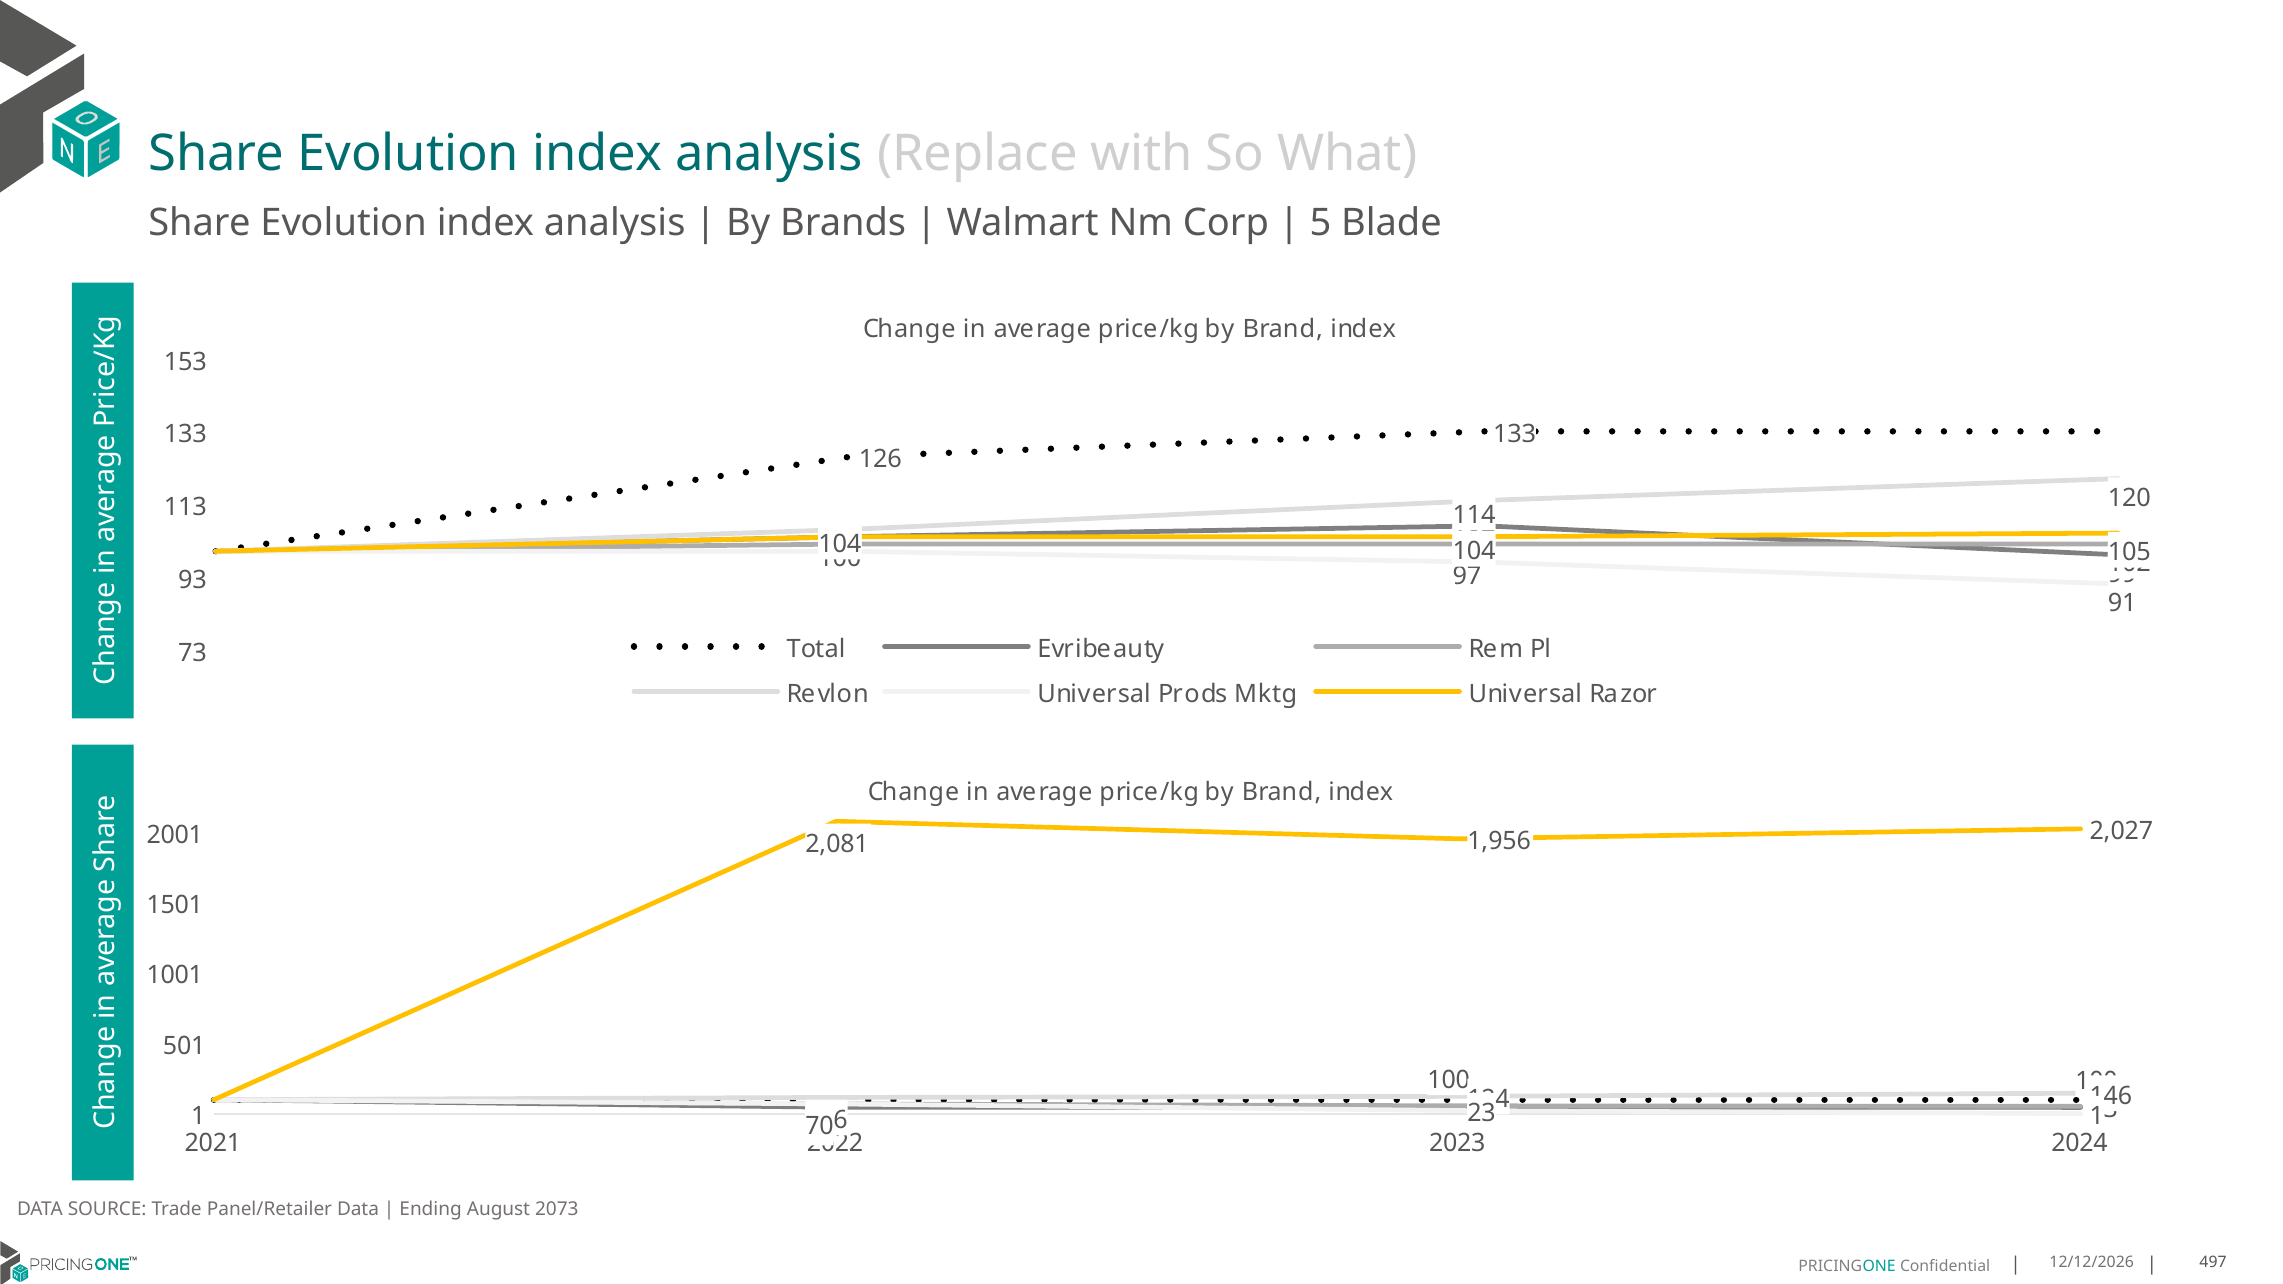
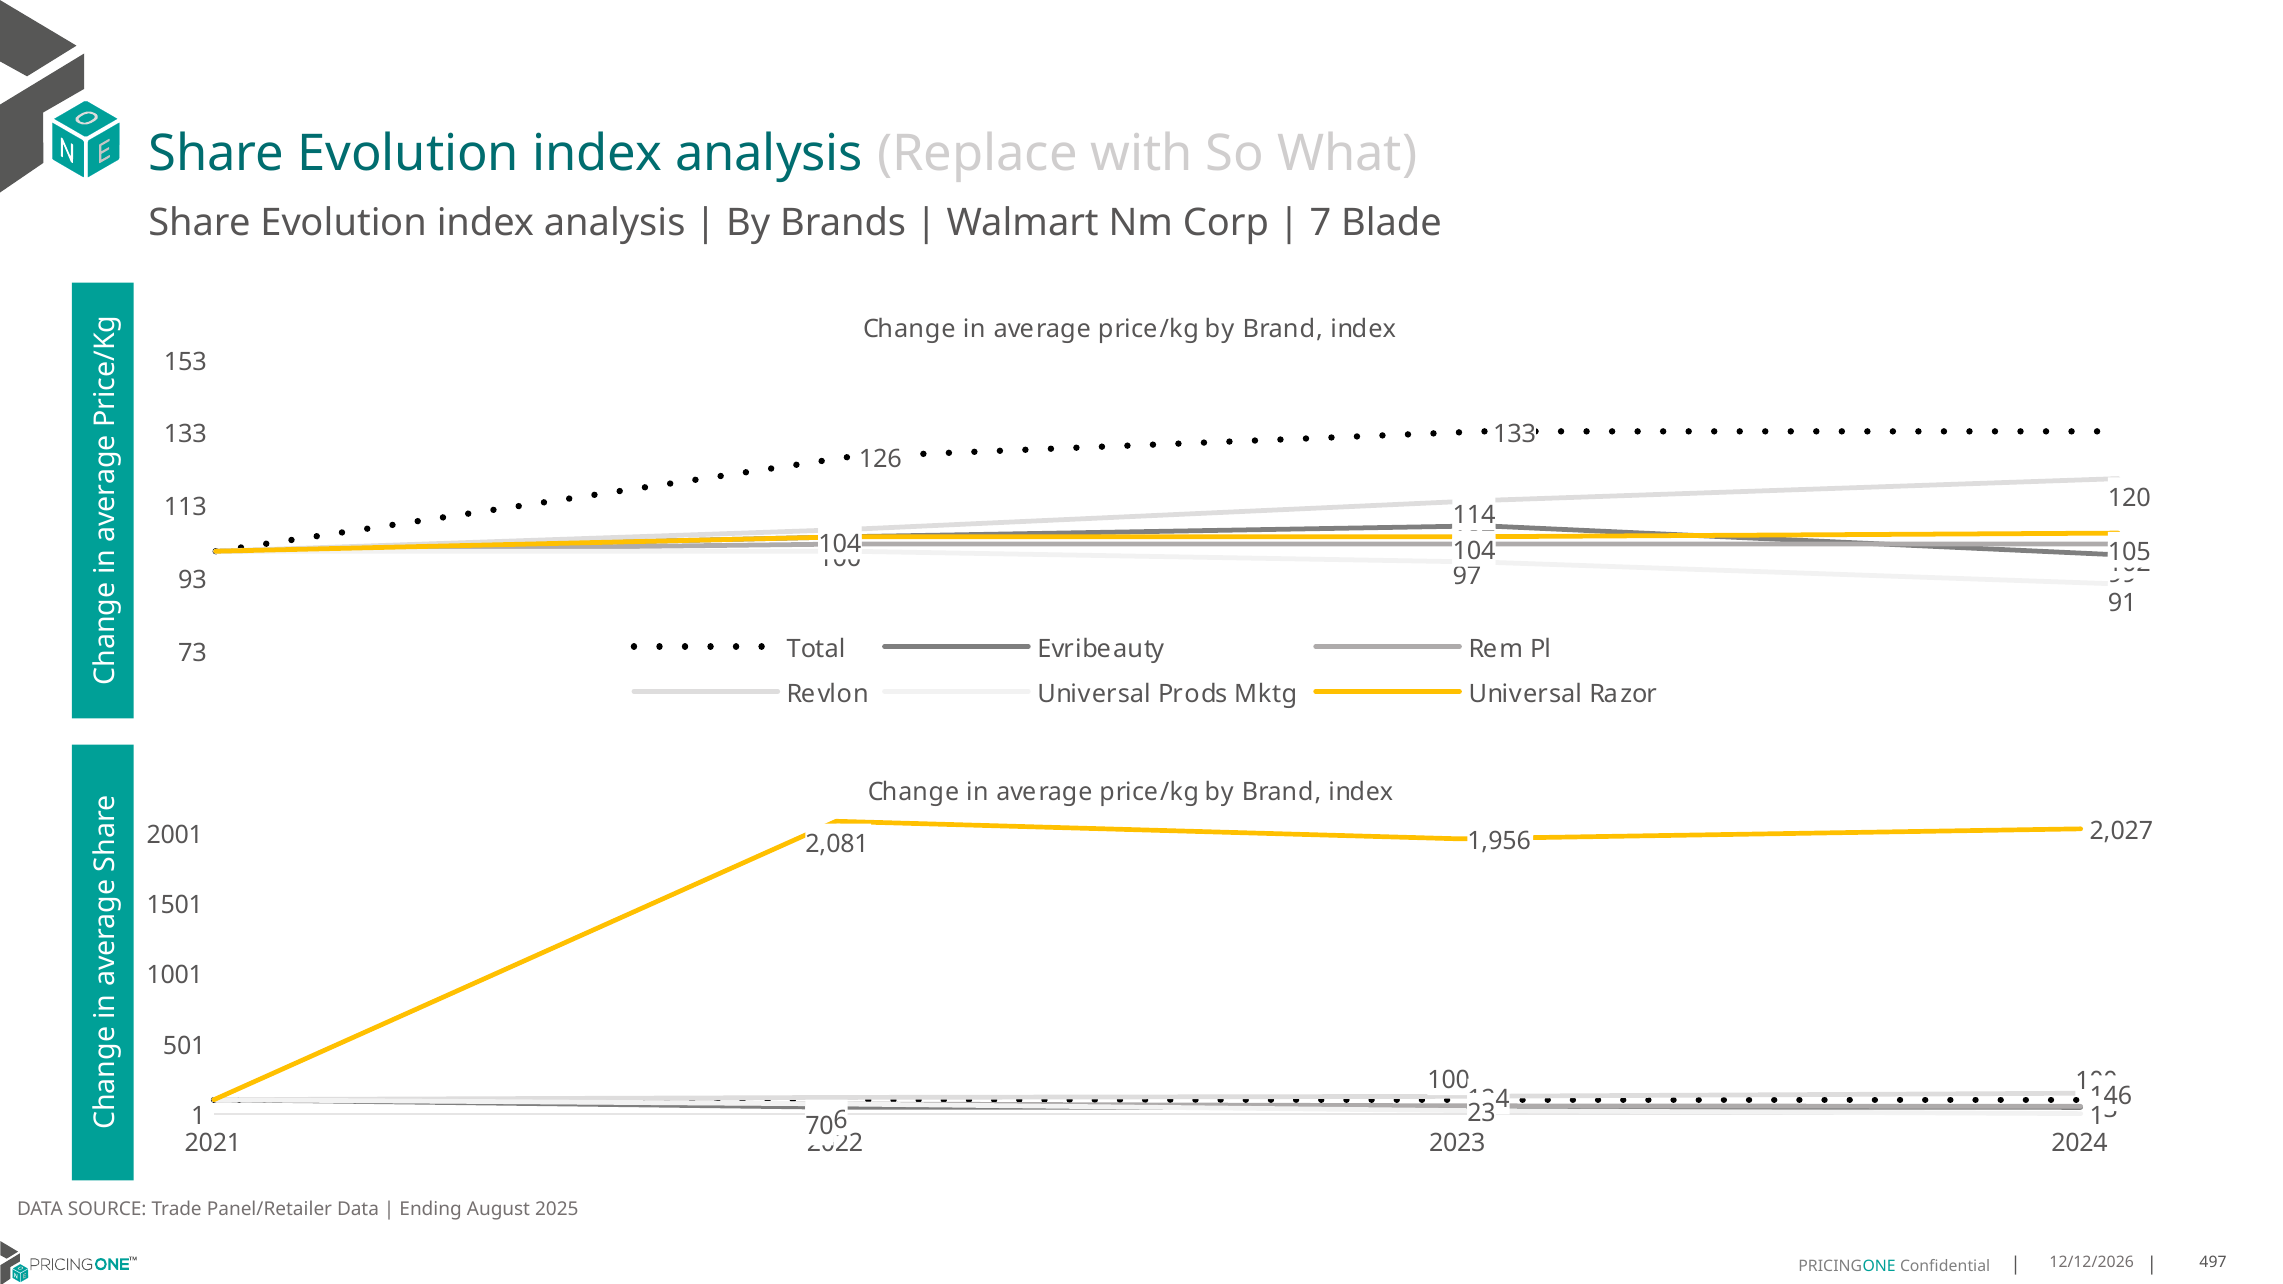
5: 5 -> 7 (1320, 223)
2073: 2073 -> 2025 (557, 1210)
